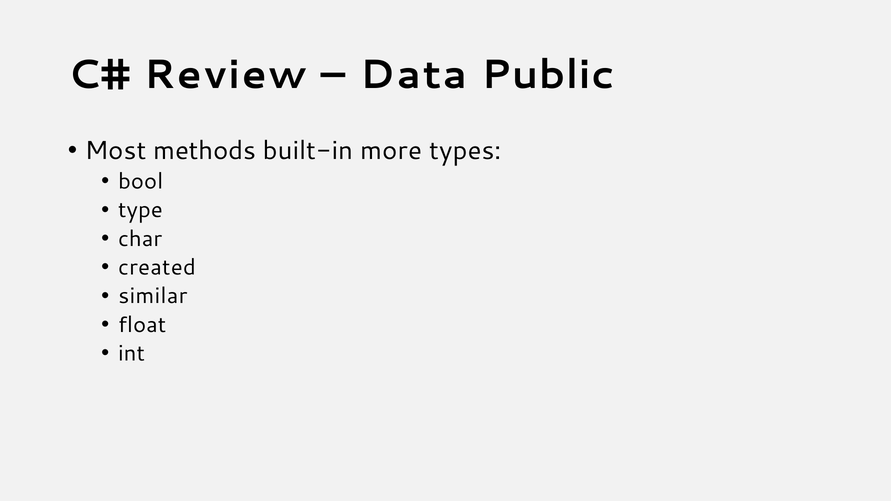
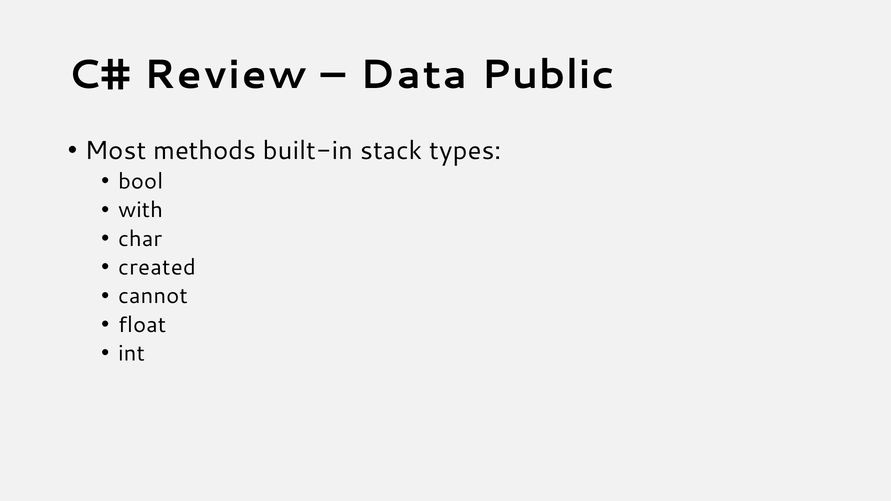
more: more -> stack (391, 151)
type: type -> with (140, 210)
similar: similar -> cannot (153, 296)
